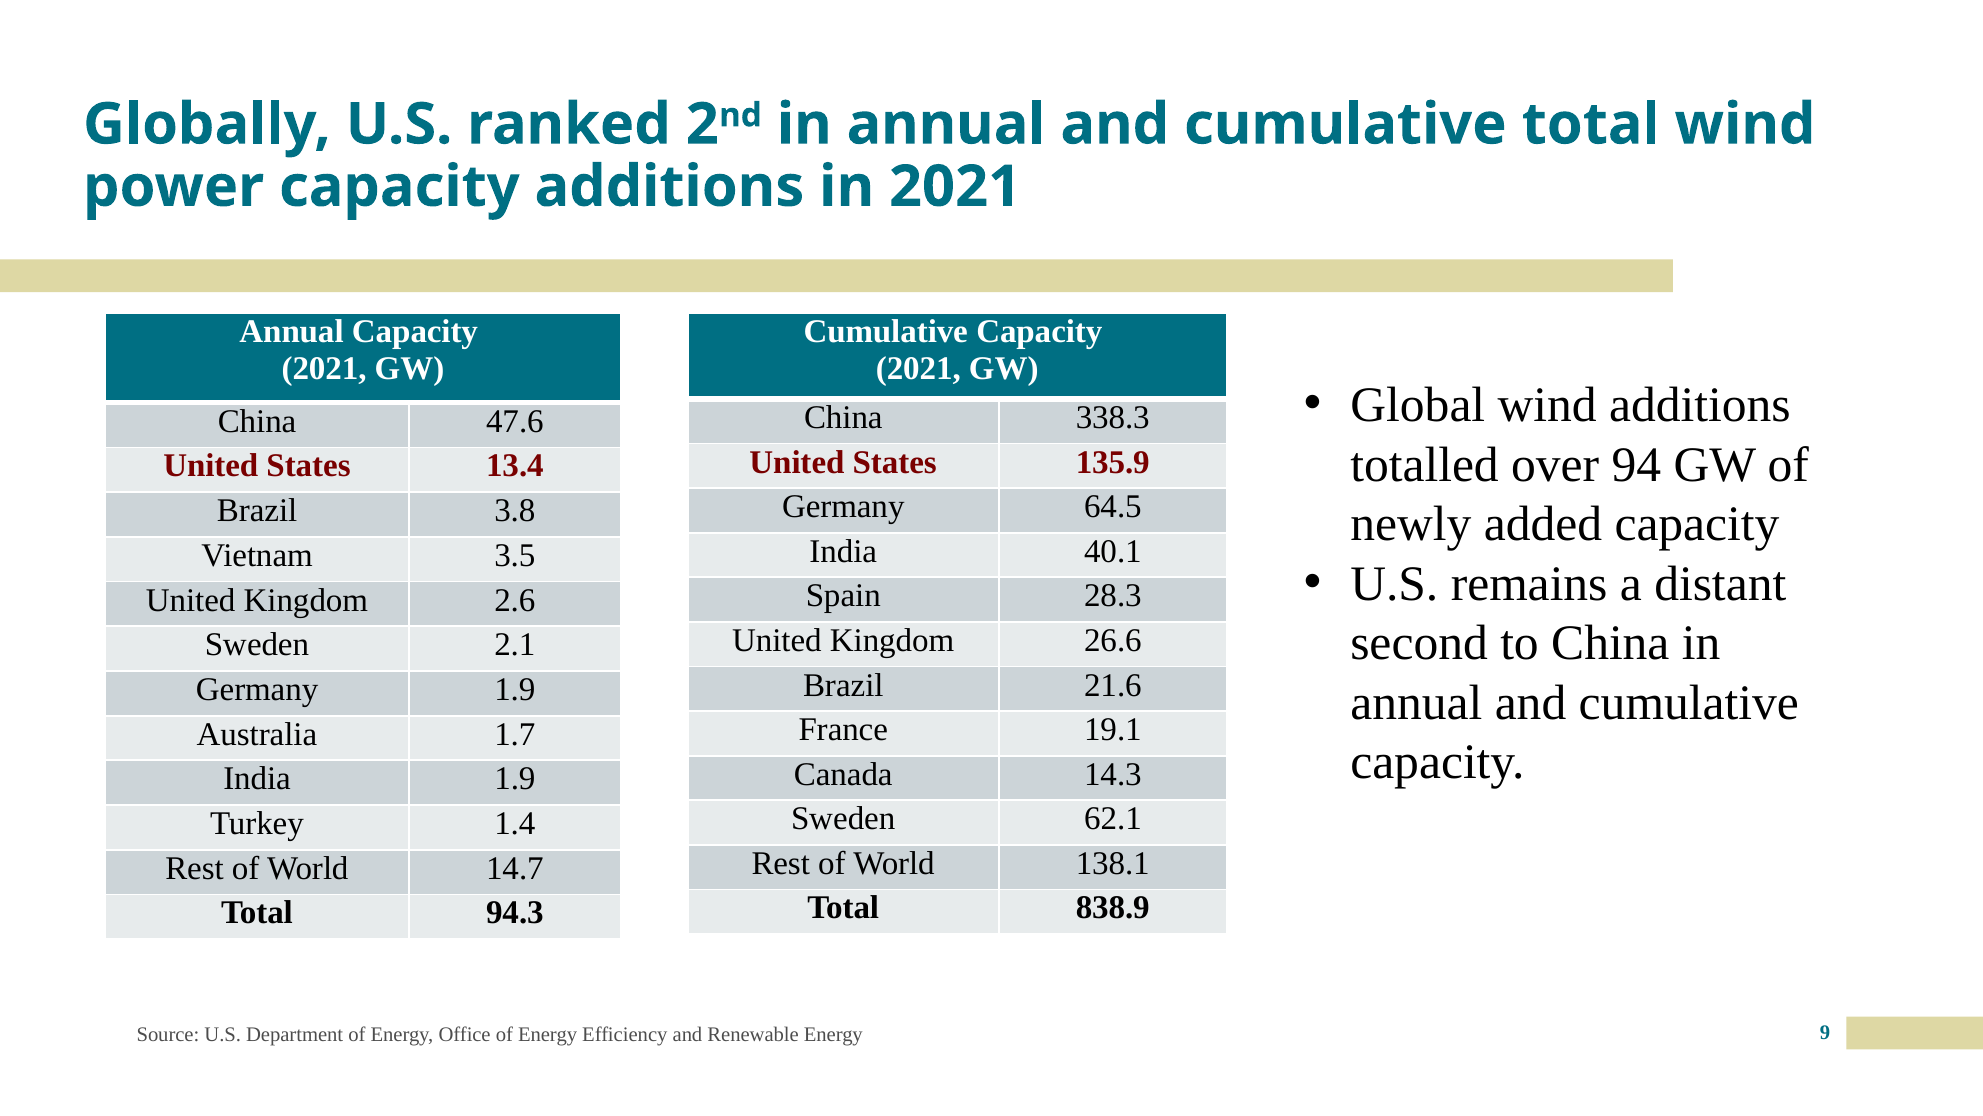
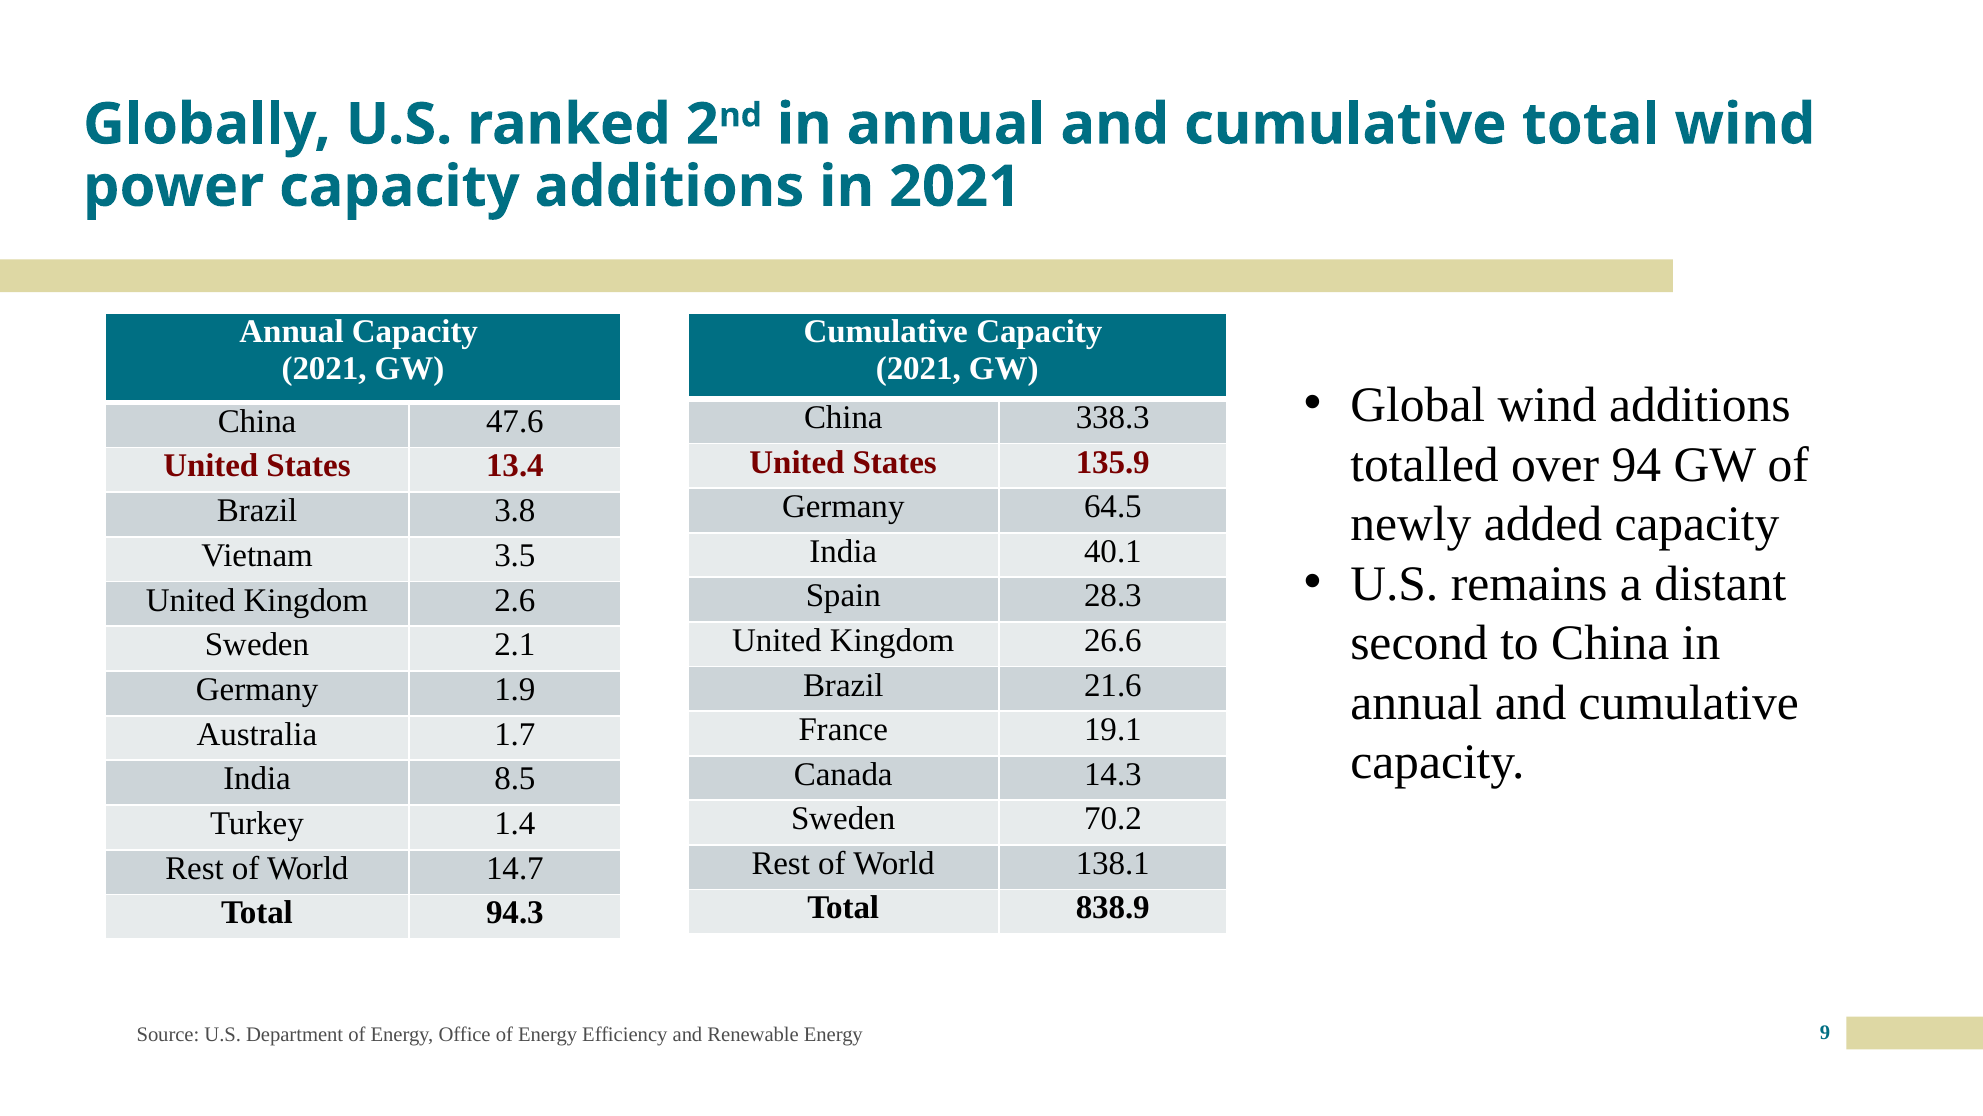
India 1.9: 1.9 -> 8.5 (515, 779)
62.1: 62.1 -> 70.2 (1113, 818)
